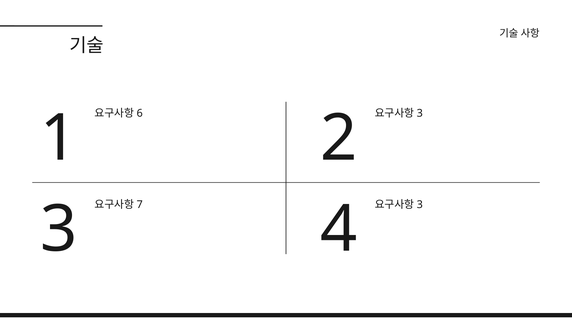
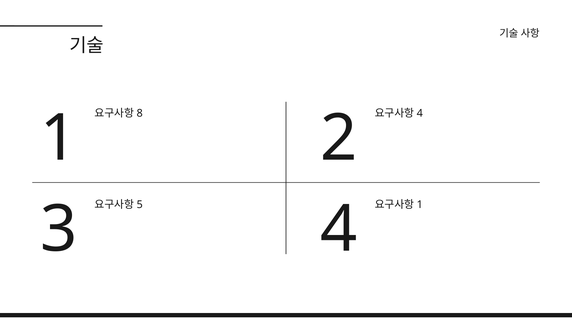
6: 6 -> 8 (140, 113)
3: 3 -> 4 (420, 113)
7: 7 -> 5 (140, 204)
3: 3 -> 1 (420, 204)
